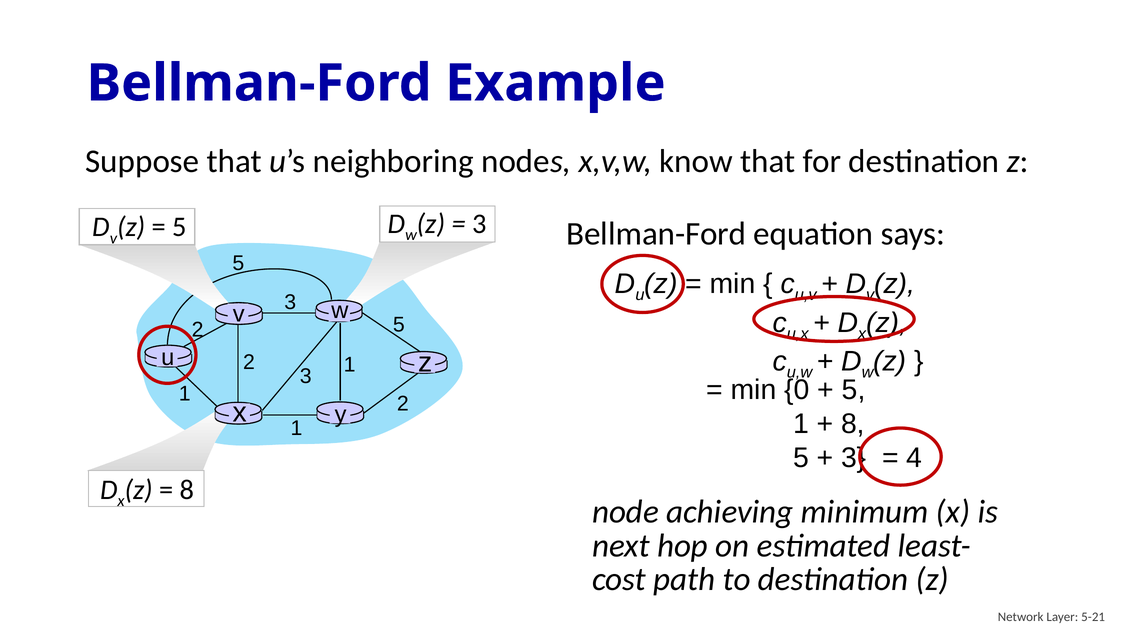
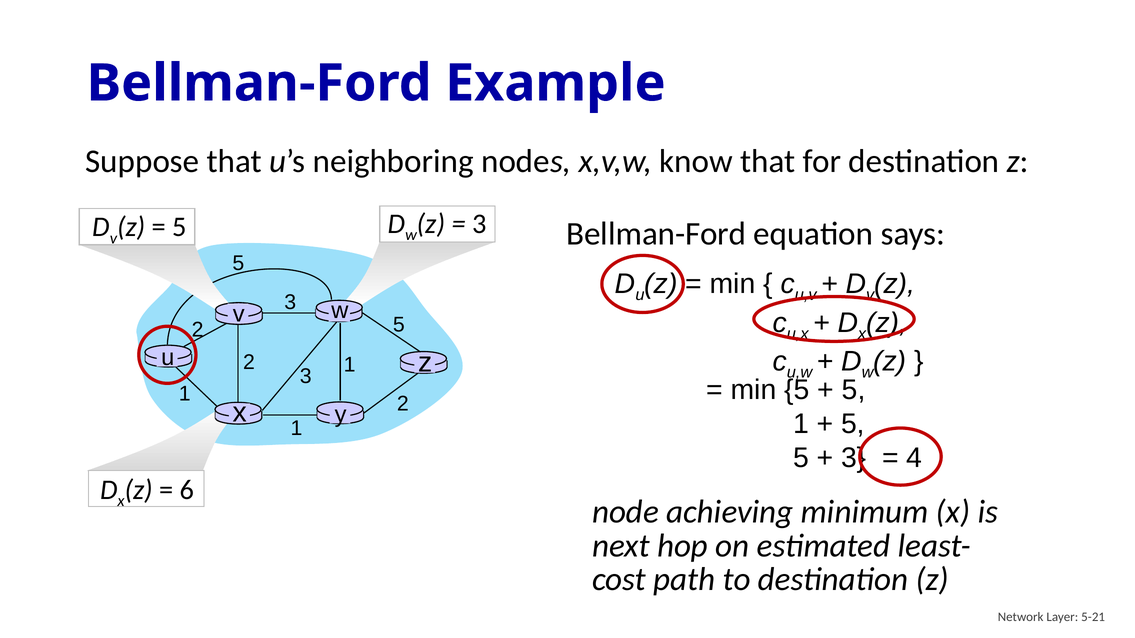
min 0: 0 -> 5 (797, 390)
8: 8 -> 5 (853, 424)
8: 8 -> 6 (187, 490)
